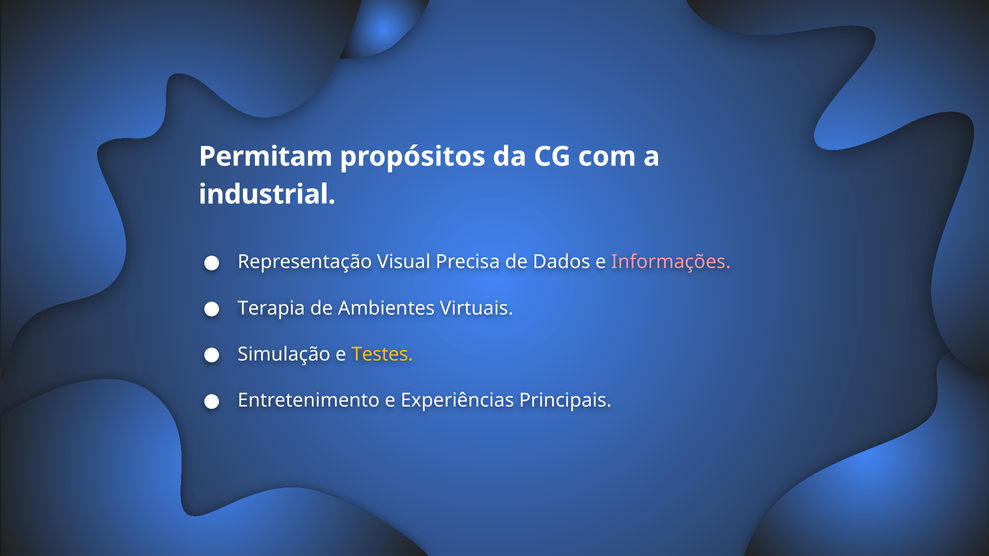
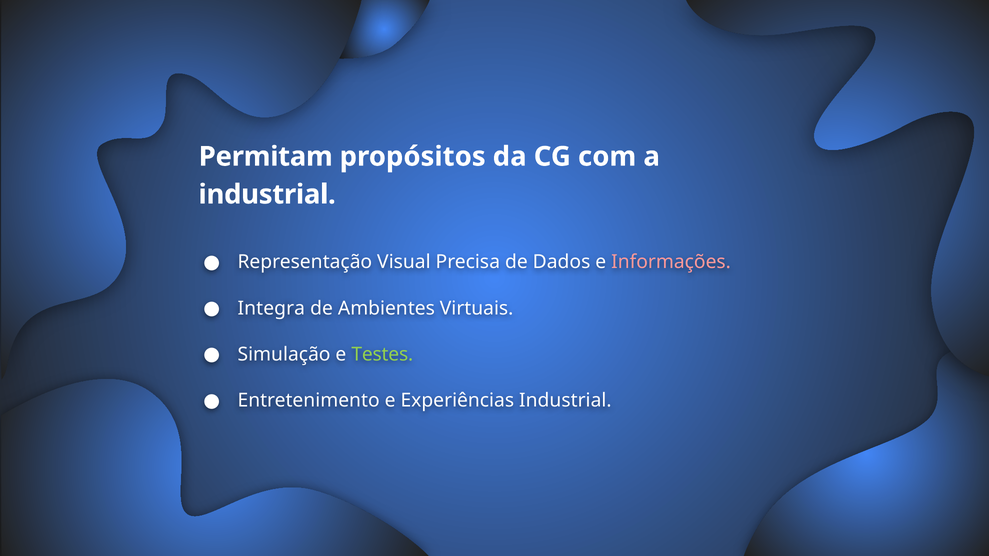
Terapia: Terapia -> Integra (271, 308)
Testes colour: yellow -> light green (382, 355)
Experiências Principais: Principais -> Industrial (565, 401)
